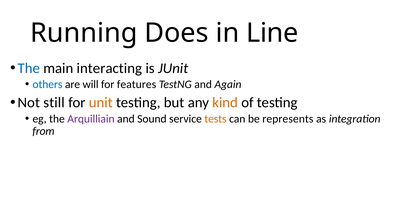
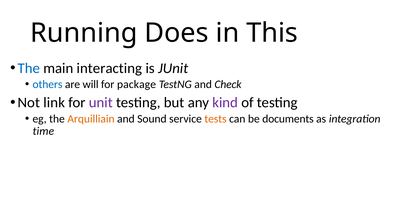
Line: Line -> This (272, 33)
features: features -> package (137, 85)
Again: Again -> Check (228, 85)
still: still -> link (54, 103)
unit colour: orange -> purple (101, 103)
kind colour: orange -> purple (225, 103)
Arquilliain colour: purple -> orange (91, 119)
represents: represents -> documents (288, 119)
from: from -> time (43, 132)
